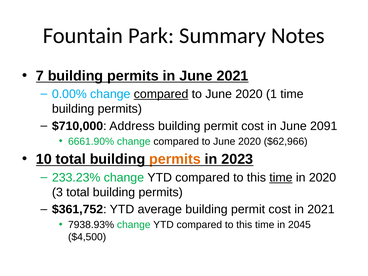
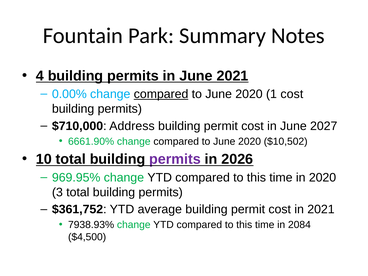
7: 7 -> 4 (40, 76)
1 time: time -> cost (292, 94)
2091: 2091 -> 2027 (324, 126)
$62,966: $62,966 -> $10,502 (286, 141)
permits colour: orange -> purple (175, 159)
2023: 2023 -> 2026 (237, 159)
233.23%: 233.23% -> 969.95% (76, 178)
time underline: present -> none (281, 178)
2045: 2045 -> 2084 (299, 225)
